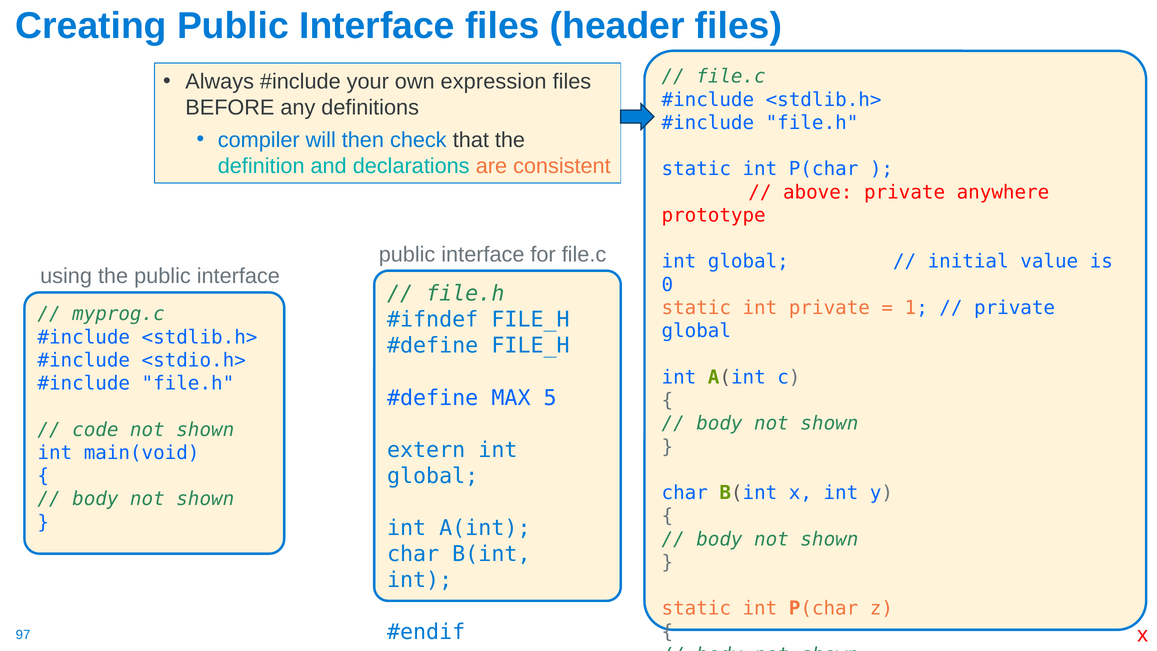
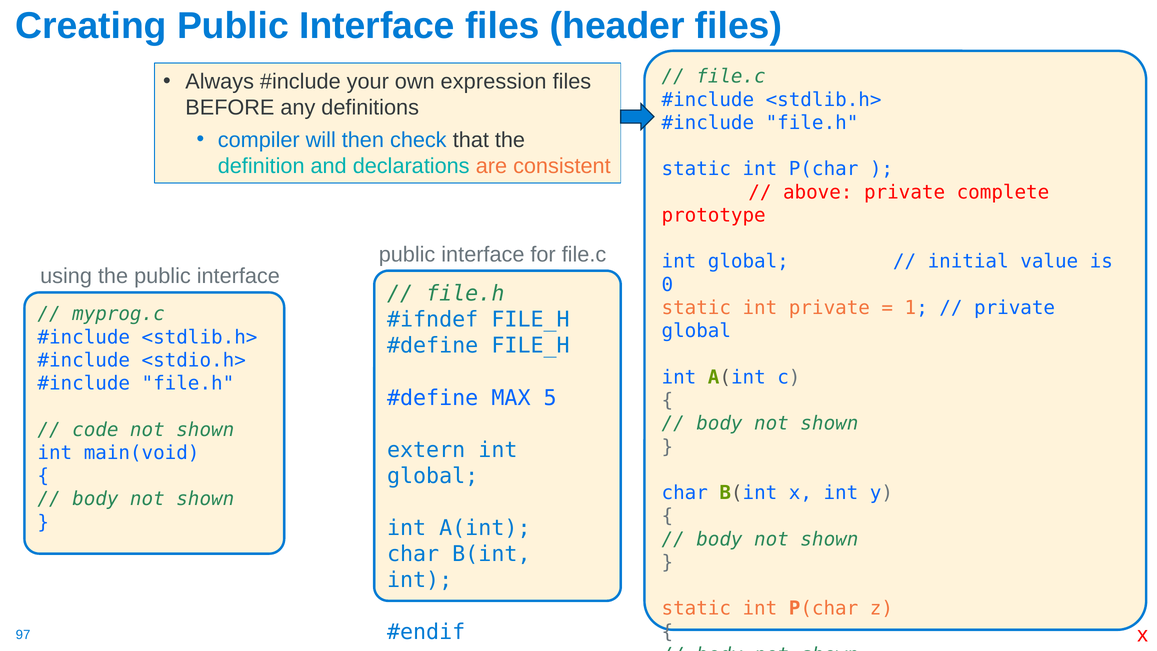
anywhere: anywhere -> complete (1003, 192)
